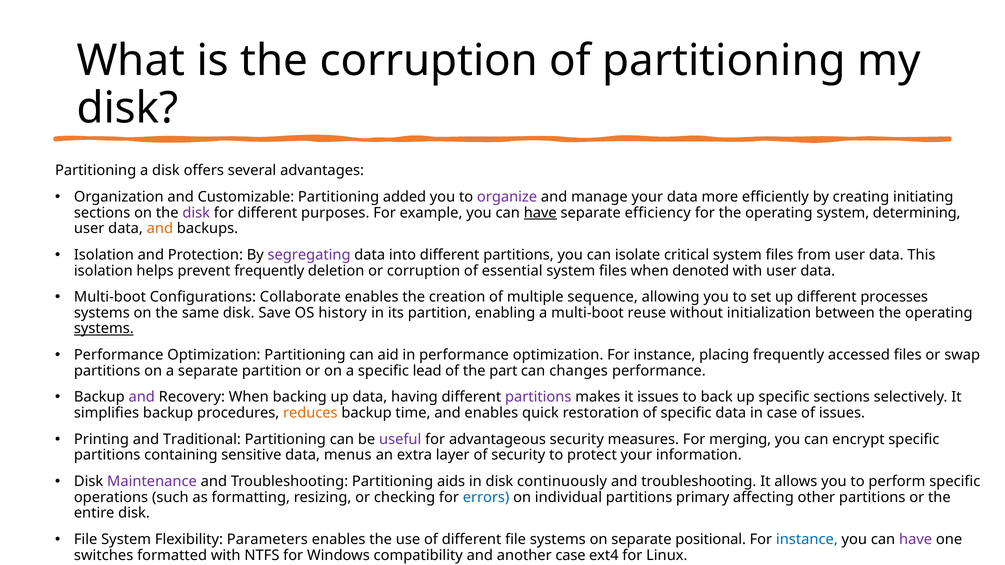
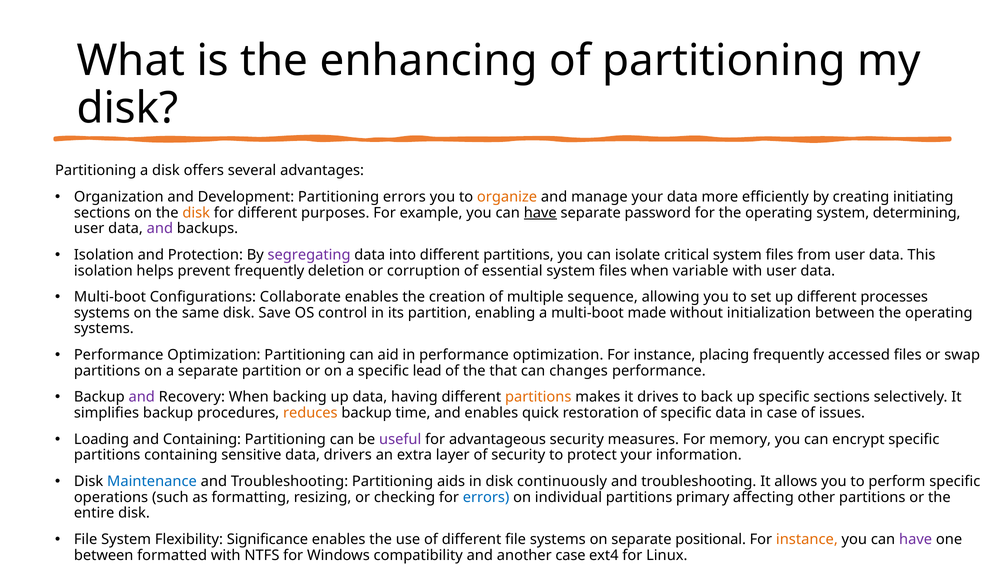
the corruption: corruption -> enhancing (429, 61)
Customizable: Customizable -> Development (246, 197)
Partitioning added: added -> errors (404, 197)
organize colour: purple -> orange (507, 197)
disk colour: purple -> orange (196, 213)
efficiency: efficiency -> password (658, 213)
and colour: orange -> purple (160, 229)
denoted: denoted -> variable (701, 271)
history: history -> control (343, 313)
reuse: reuse -> made (647, 313)
systems underline: present -> none (104, 329)
part: part -> that (503, 371)
partitions colour: purple -> orange (538, 397)
it issues: issues -> drives (658, 397)
Printing: Printing -> Loading (102, 439)
and Traditional: Traditional -> Containing (202, 439)
merging: merging -> memory (740, 439)
menus: menus -> drivers (348, 455)
Maintenance colour: purple -> blue (152, 482)
Parameters: Parameters -> Significance (267, 540)
instance colour: blue -> orange (807, 540)
switches: switches -> between (104, 556)
